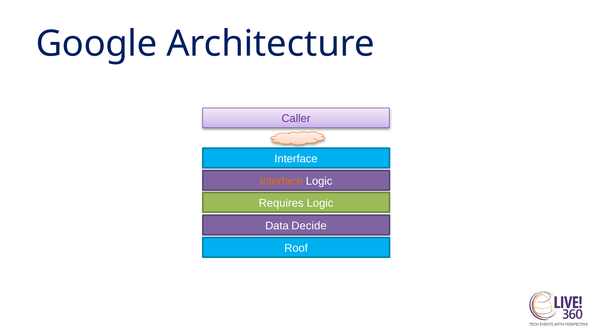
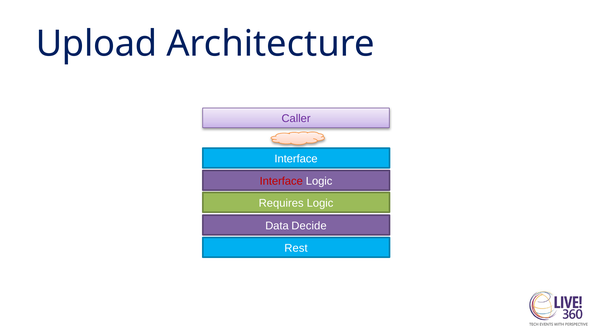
Google: Google -> Upload (96, 44)
Interface colour: orange -> red (281, 181)
Roof: Roof -> Rest (296, 248)
